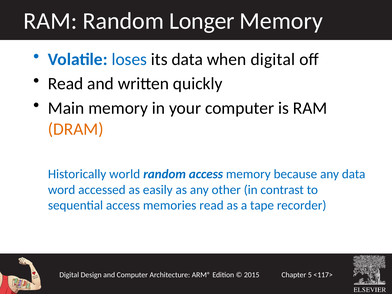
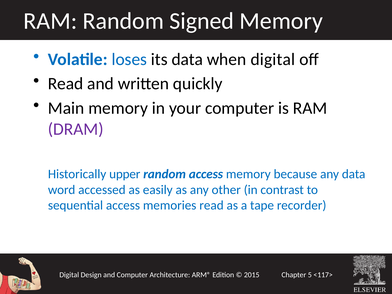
Longer: Longer -> Signed (202, 21)
DRAM colour: orange -> purple (76, 129)
world: world -> upper (125, 174)
